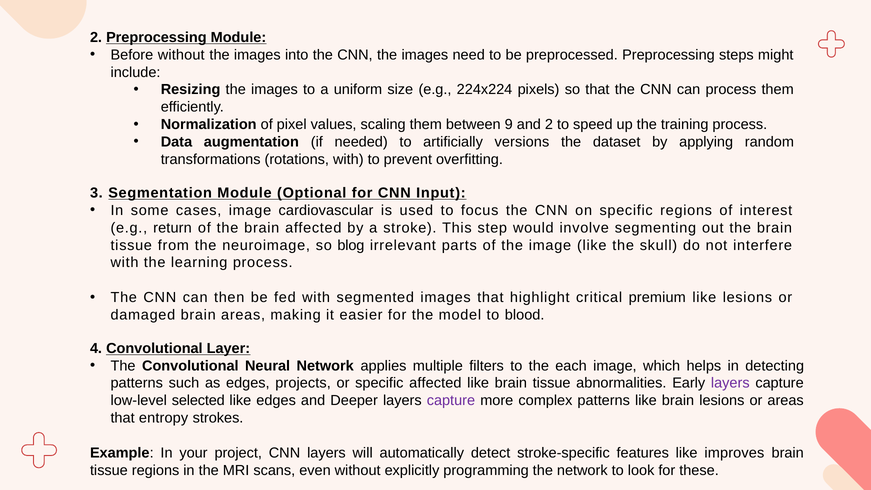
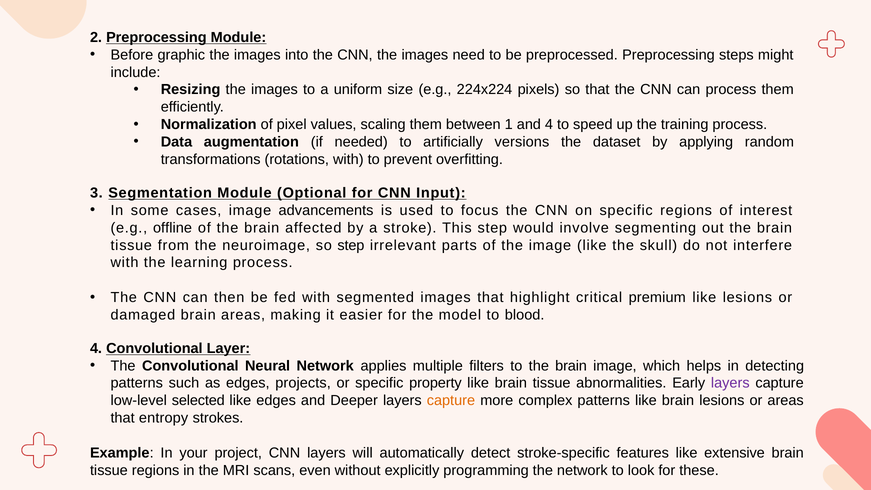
Before without: without -> graphic (181, 55)
9: 9 -> 1 (509, 125)
and 2: 2 -> 4 (549, 125)
cardiovascular: cardiovascular -> advancements (326, 210)
return: return -> offline (173, 228)
so blog: blog -> step (351, 245)
to the each: each -> brain (571, 366)
specific affected: affected -> property (435, 383)
capture colour: purple -> orange (451, 401)
improves: improves -> extensive (735, 453)
